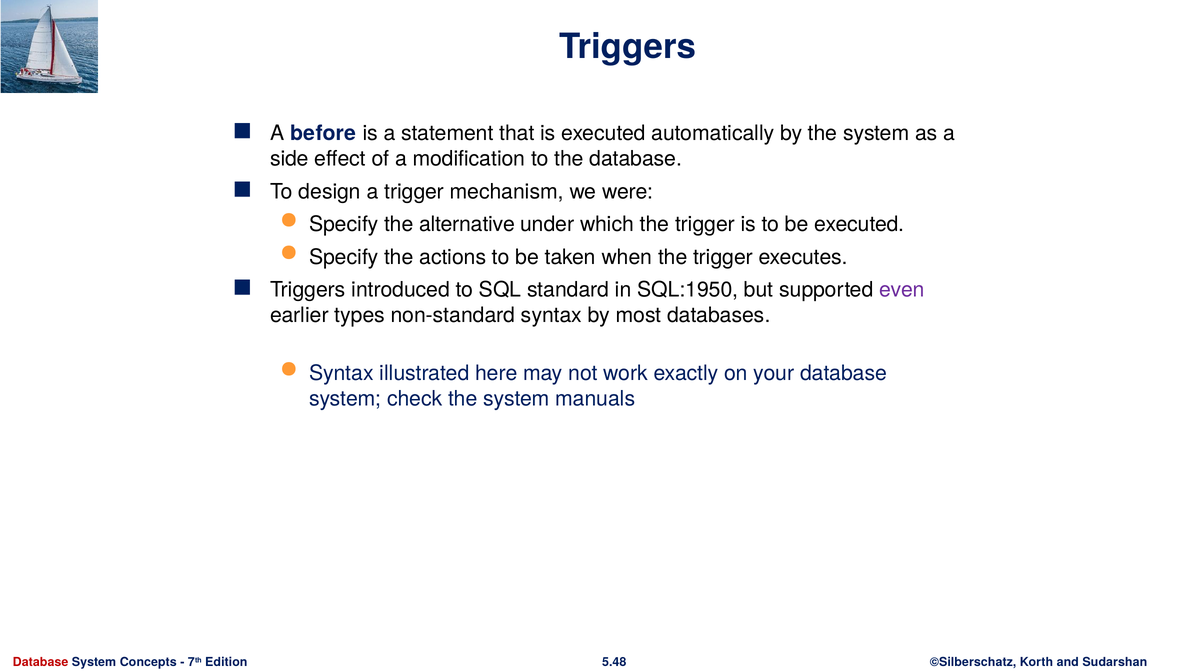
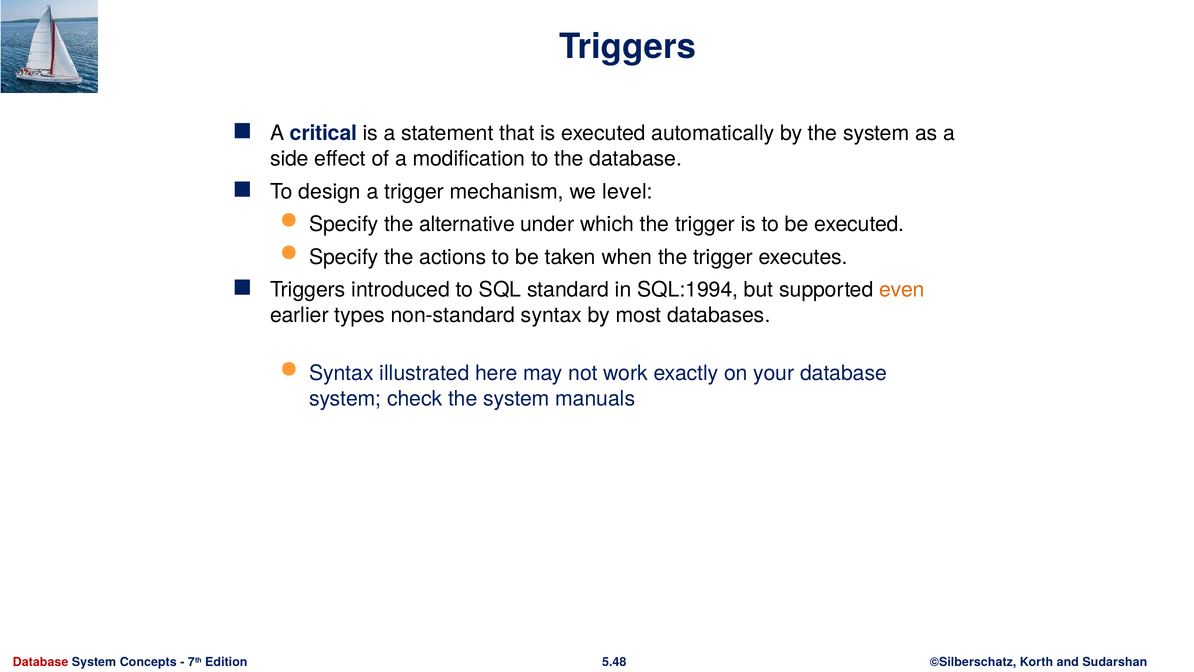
before: before -> critical (323, 133)
were: were -> level (628, 191)
SQL:1950: SQL:1950 -> SQL:1994 (688, 290)
even colour: purple -> orange (902, 290)
